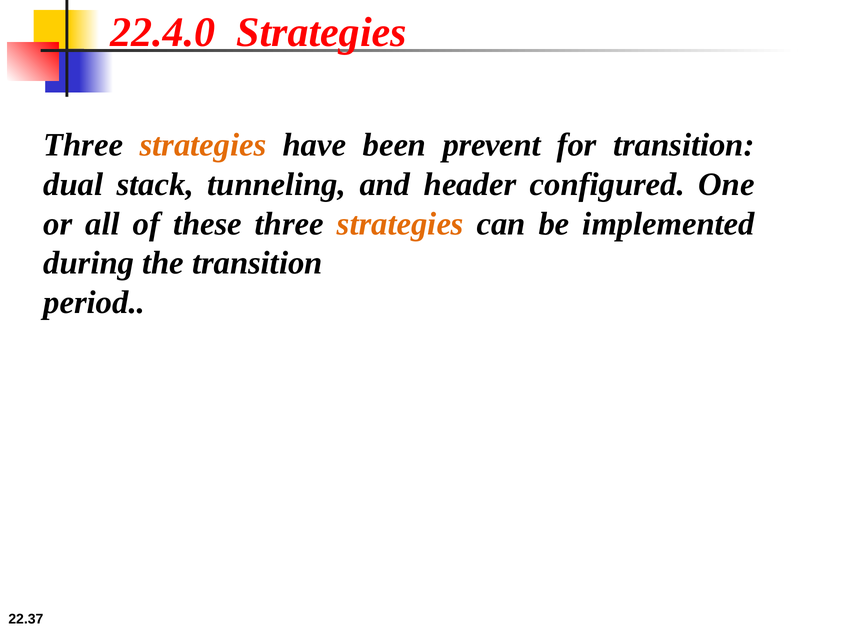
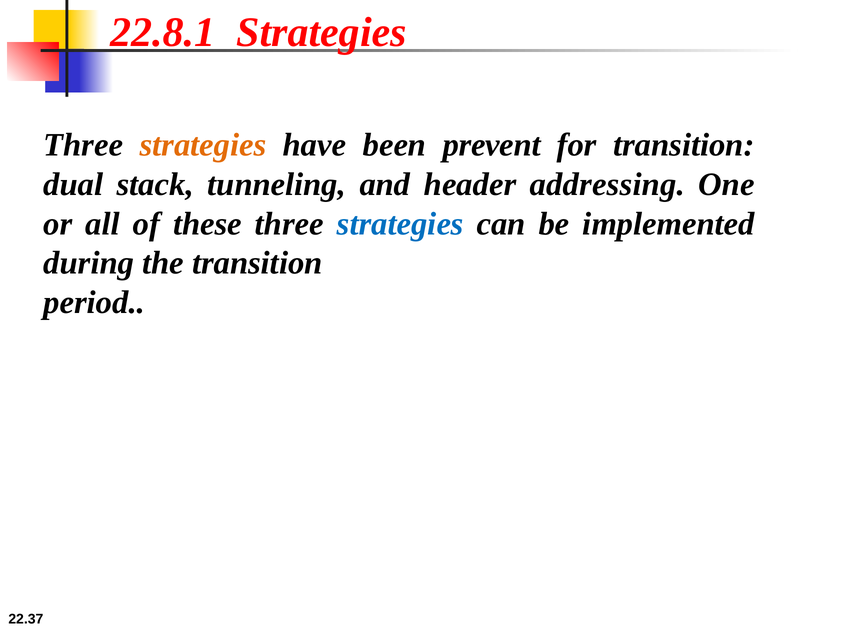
22.4.0: 22.4.0 -> 22.8.1 (163, 32)
configured: configured -> addressing (607, 184)
strategies colour: orange -> blue (400, 224)
